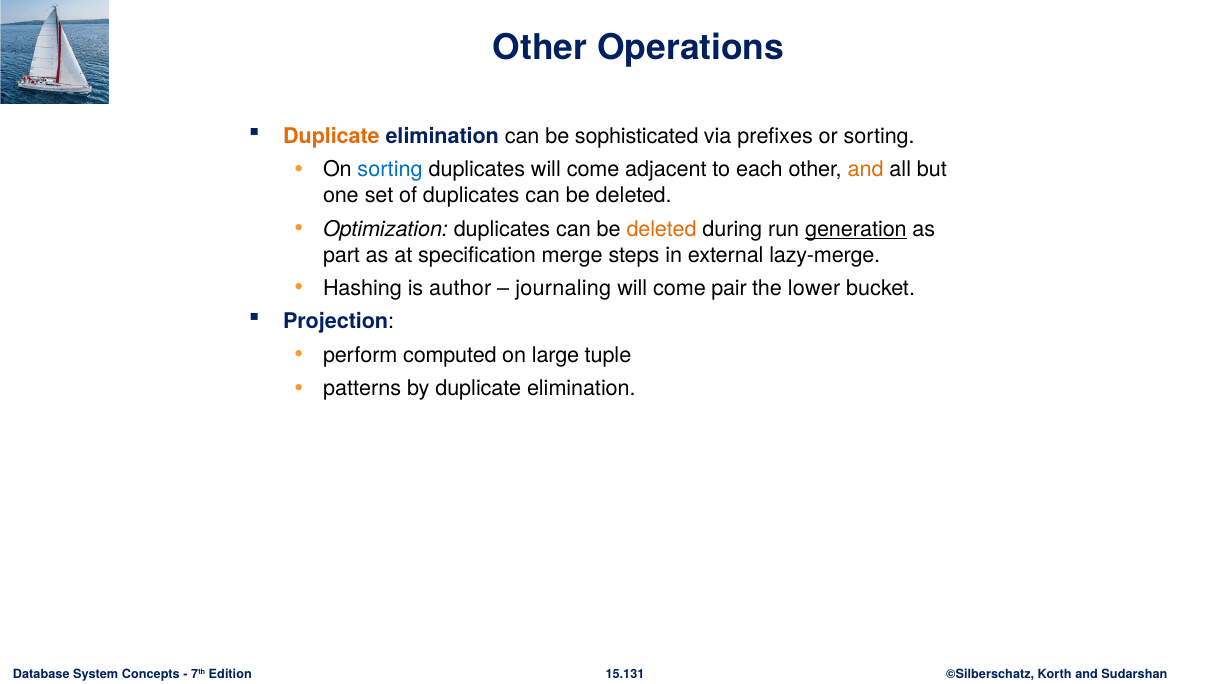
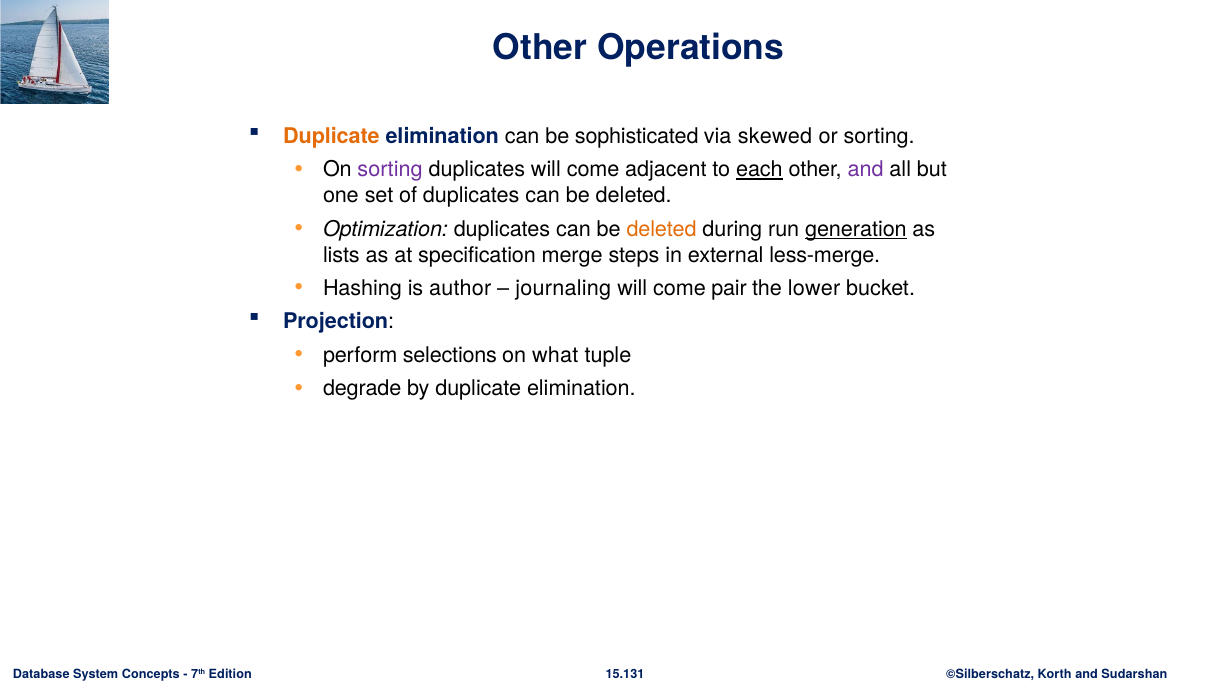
prefixes: prefixes -> skewed (775, 136)
sorting colour: blue -> purple (390, 170)
each underline: none -> present (759, 170)
and colour: orange -> purple (866, 170)
part: part -> lists (341, 255)
lazy-merge: lazy-merge -> less-merge (825, 255)
computed: computed -> selections (450, 355)
large: large -> what (555, 355)
patterns: patterns -> degrade (362, 388)
